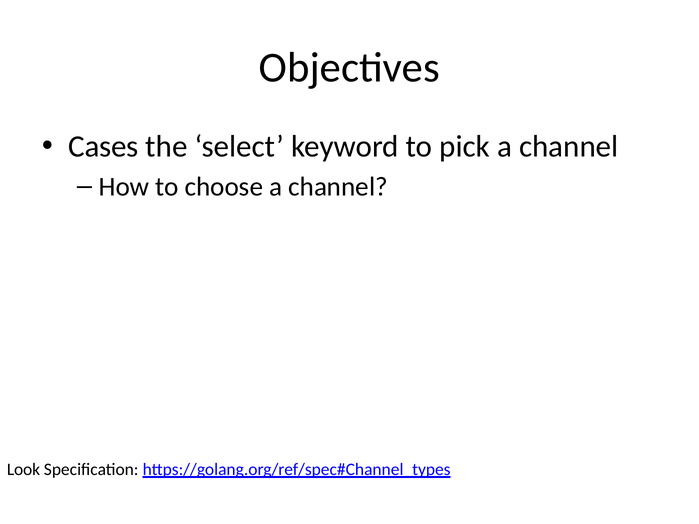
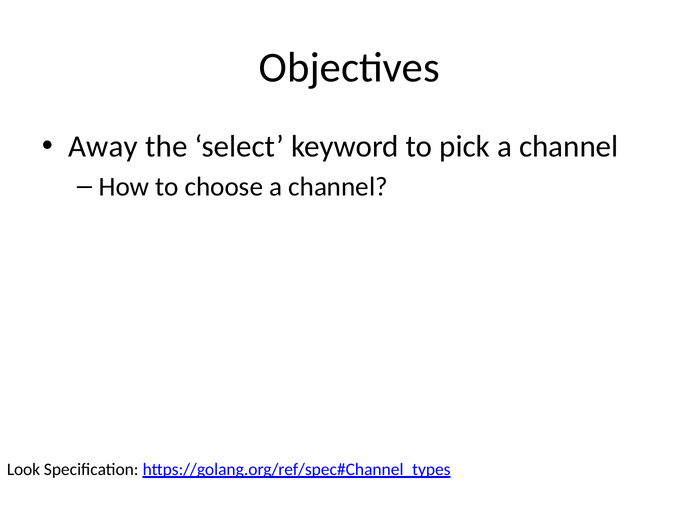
Cases: Cases -> Away (103, 147)
